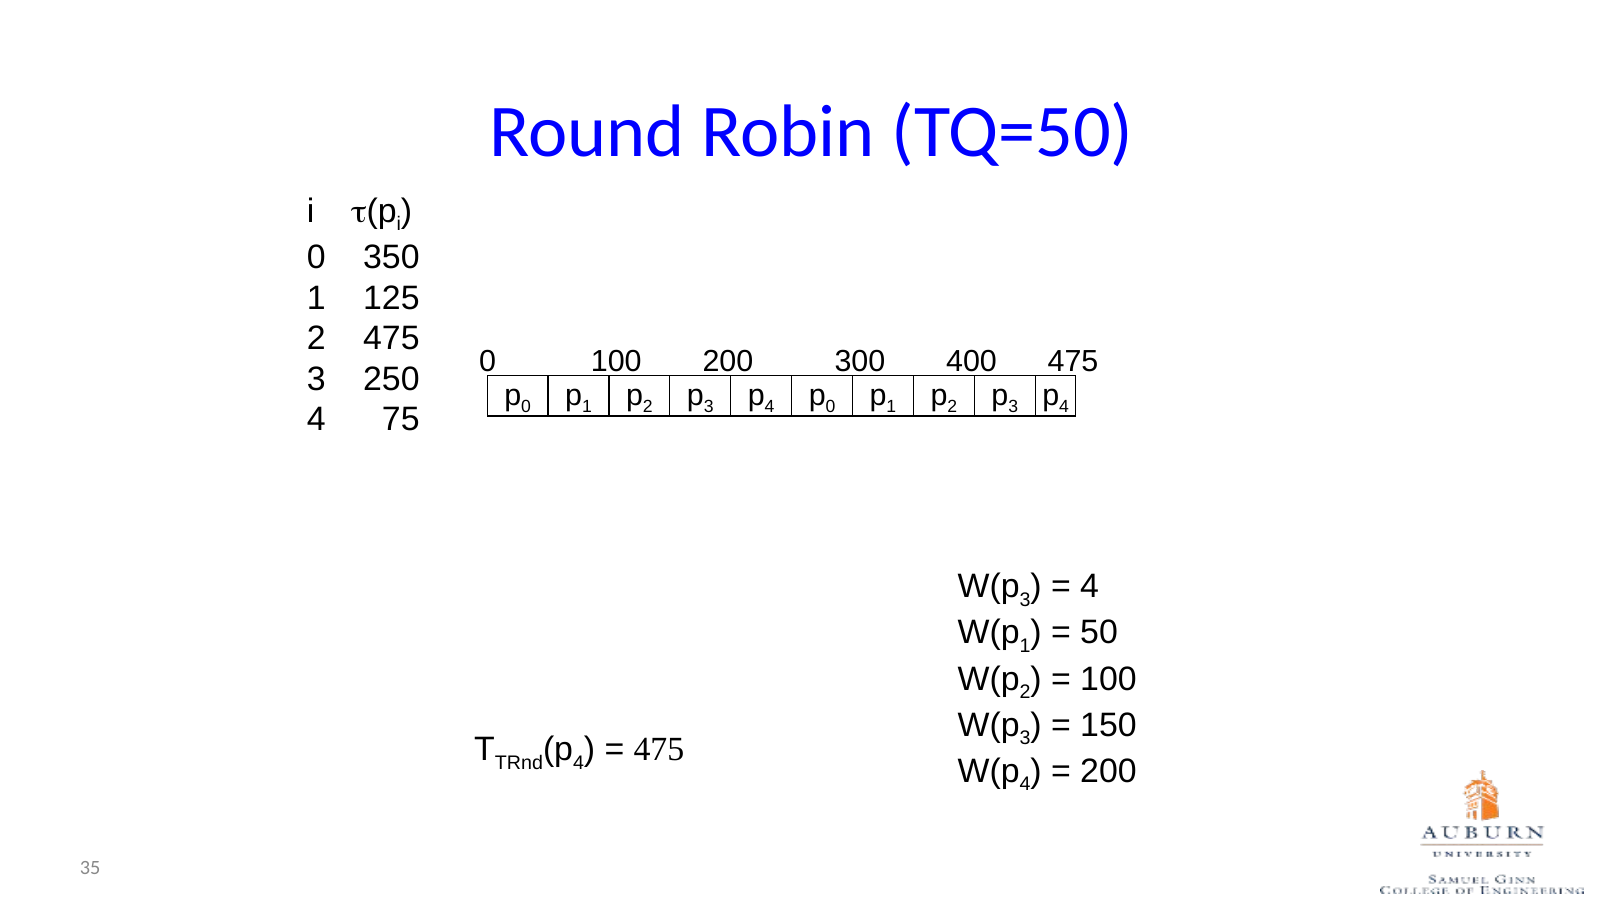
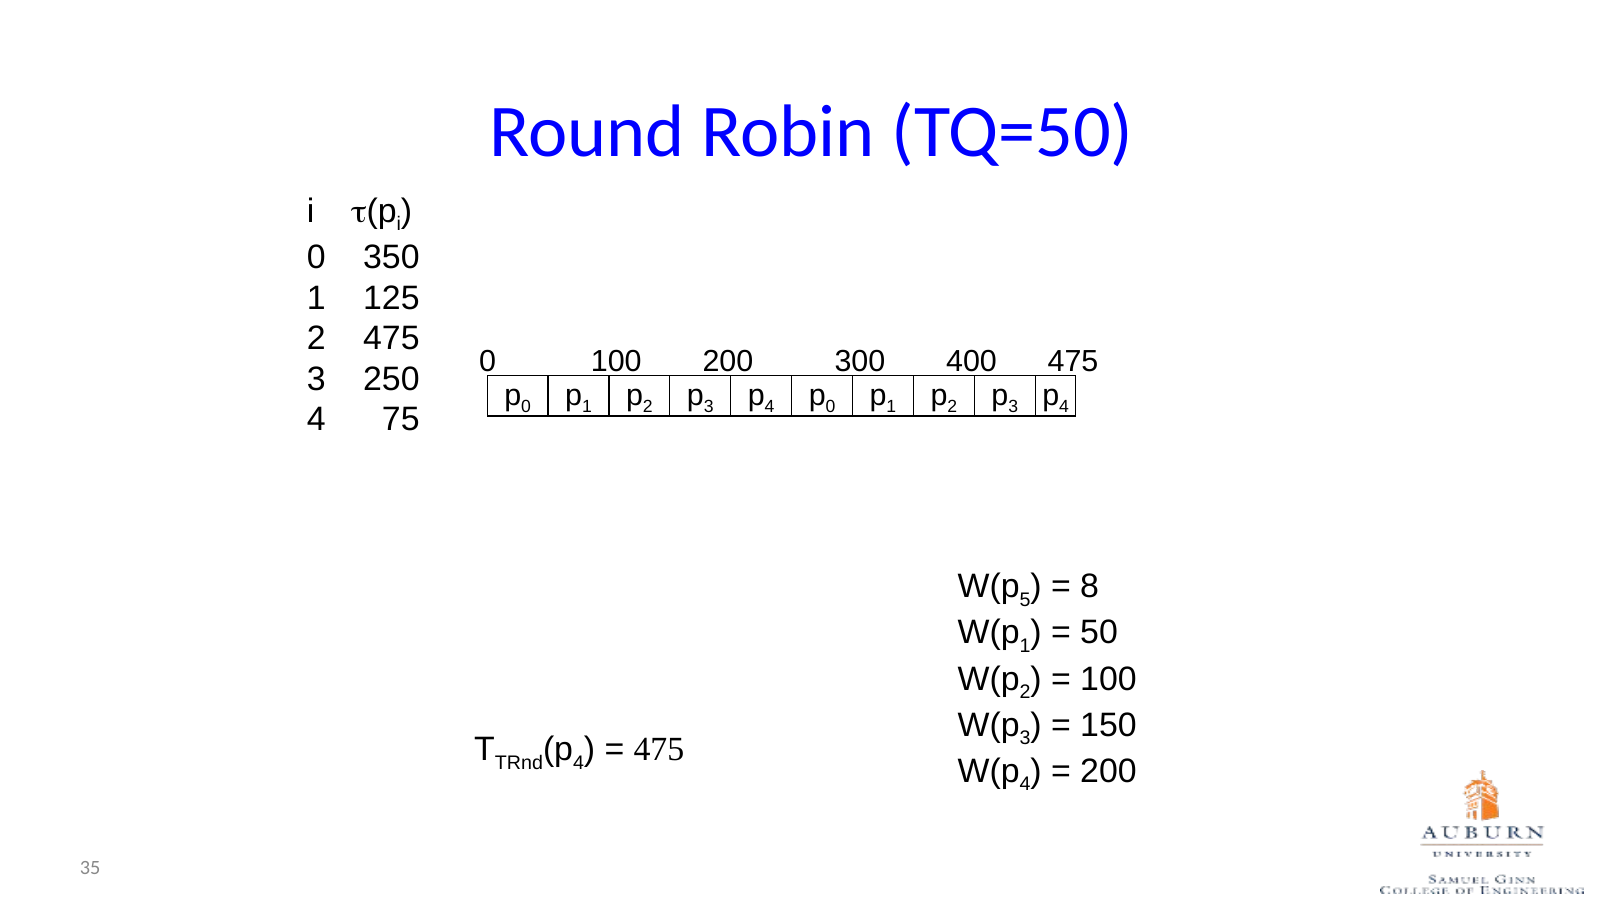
3: 3 -> 5 (1025, 600)
4: 4 -> 8 (1090, 587)
